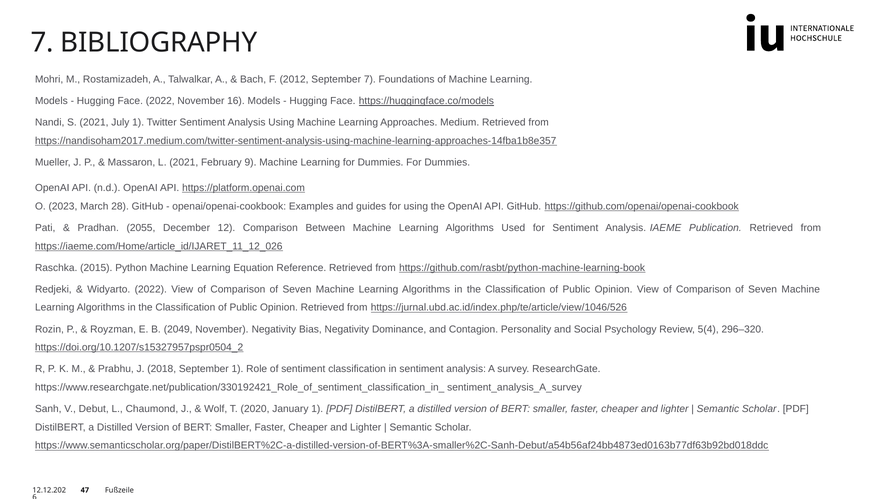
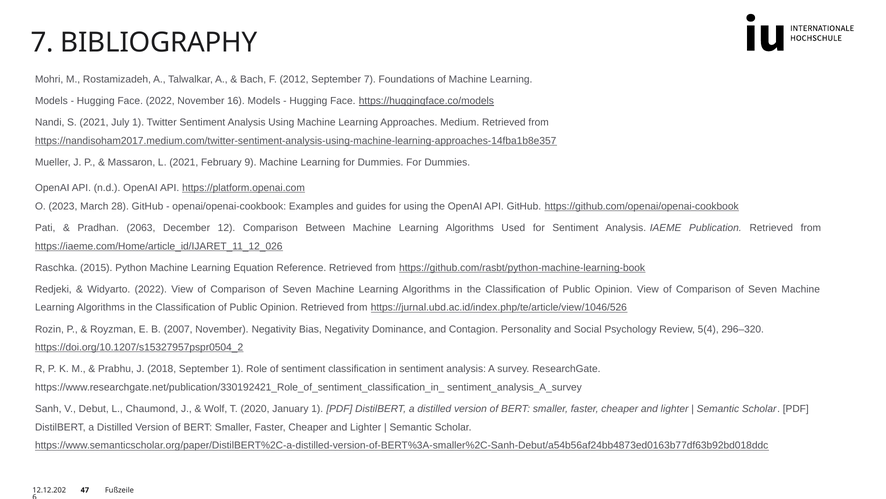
2055: 2055 -> 2063 (141, 228)
2049: 2049 -> 2007 (178, 329)
